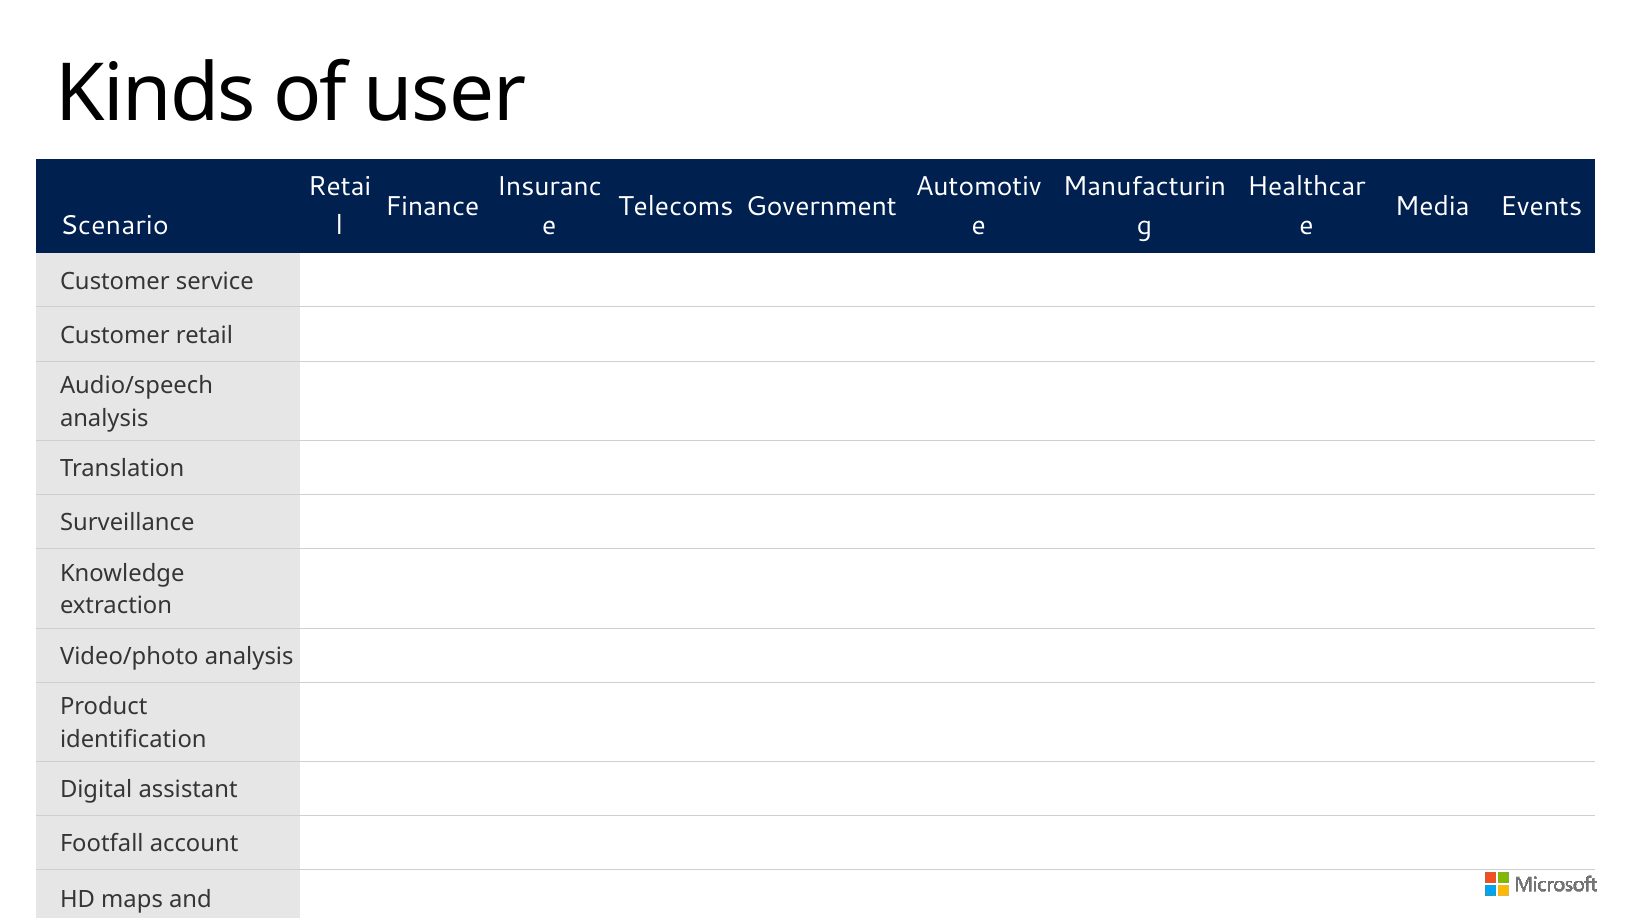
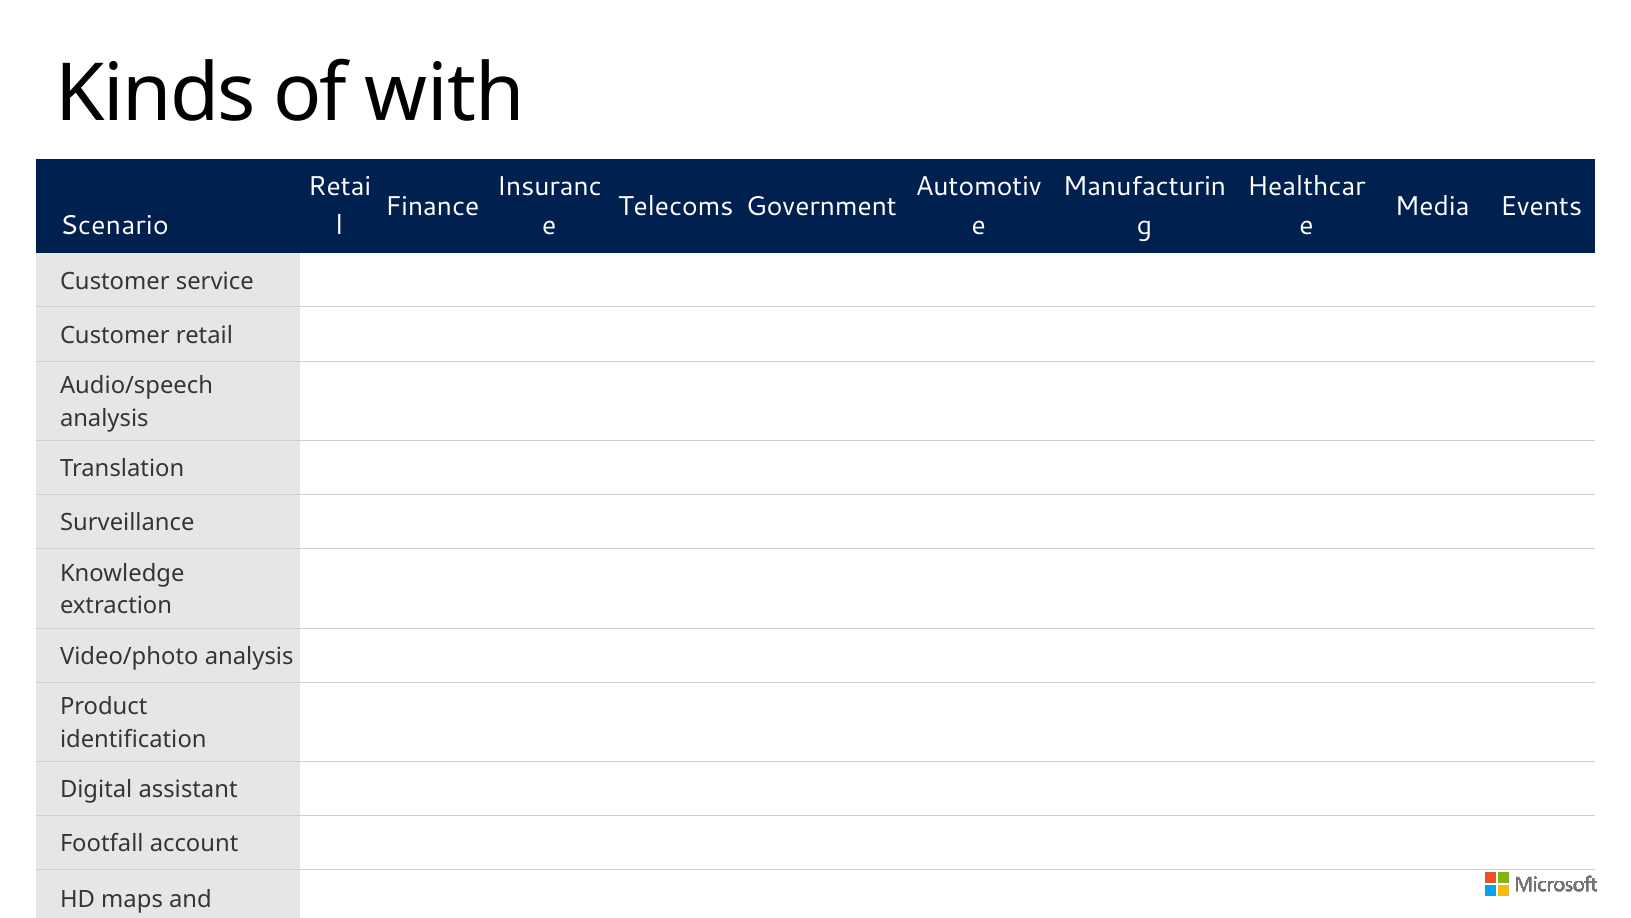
user: user -> with (445, 94)
